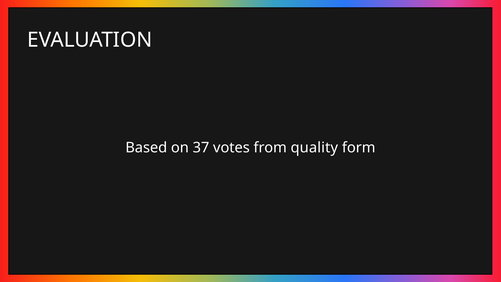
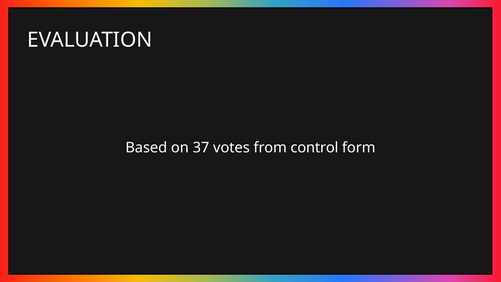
quality: quality -> control (314, 148)
